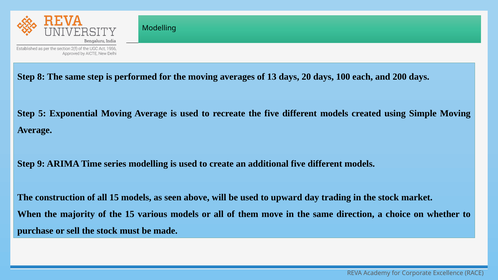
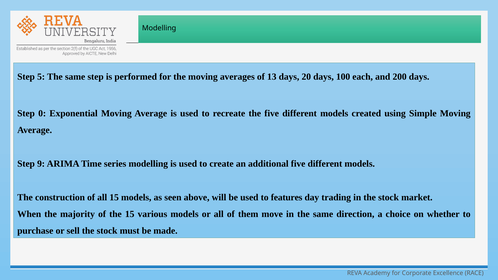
8: 8 -> 5 (41, 77)
5: 5 -> 0 (42, 113)
upward: upward -> features (287, 197)
